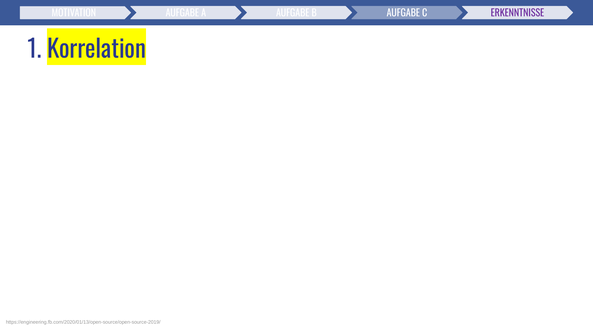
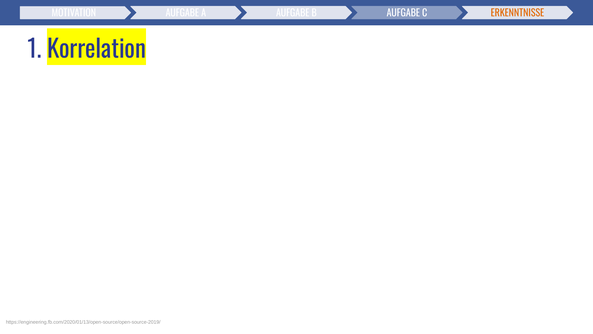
ERKENNTNISSE colour: purple -> orange (517, 13)
